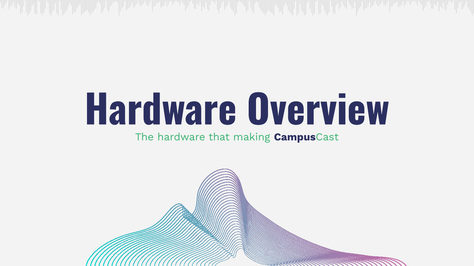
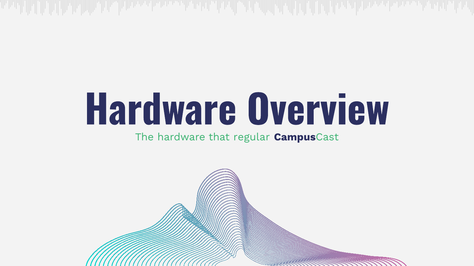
making: making -> regular (252, 137)
